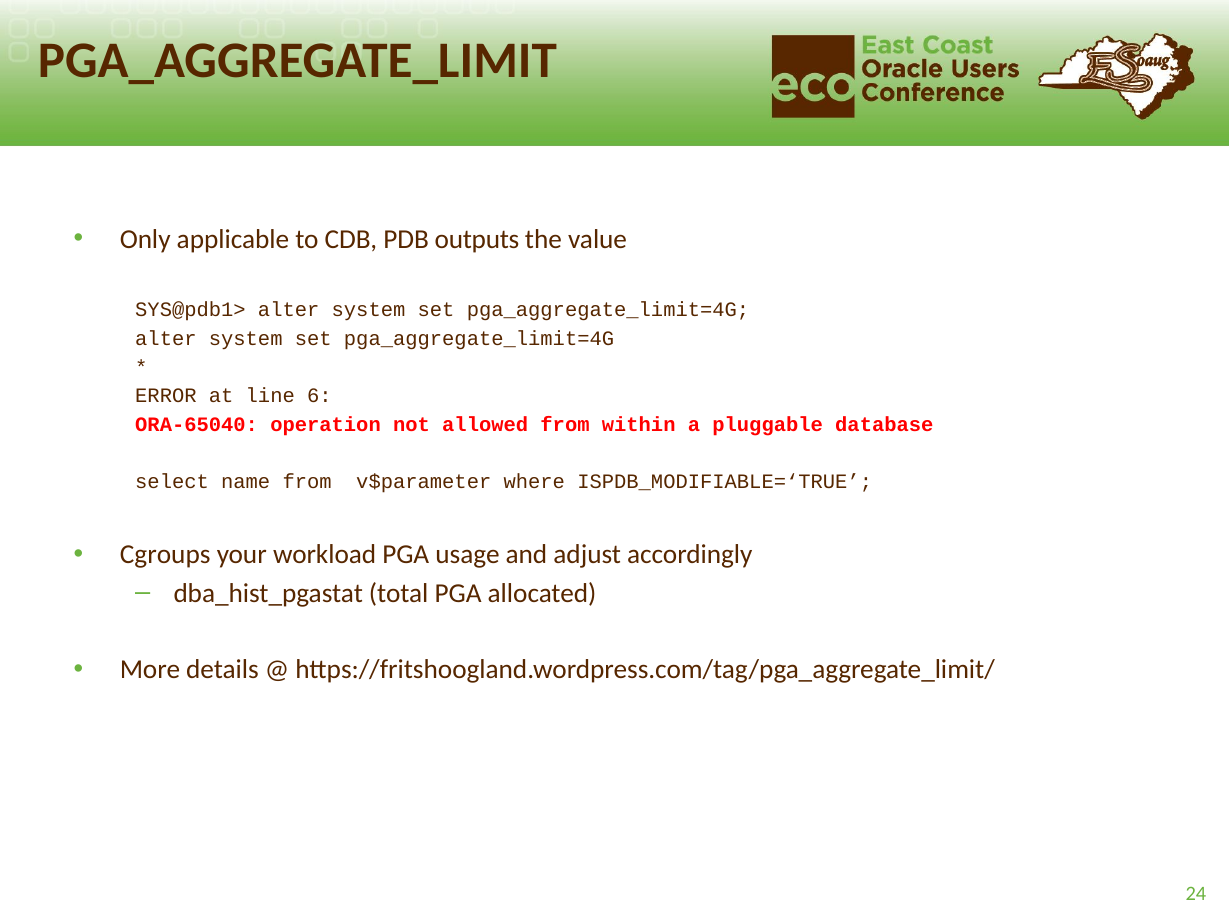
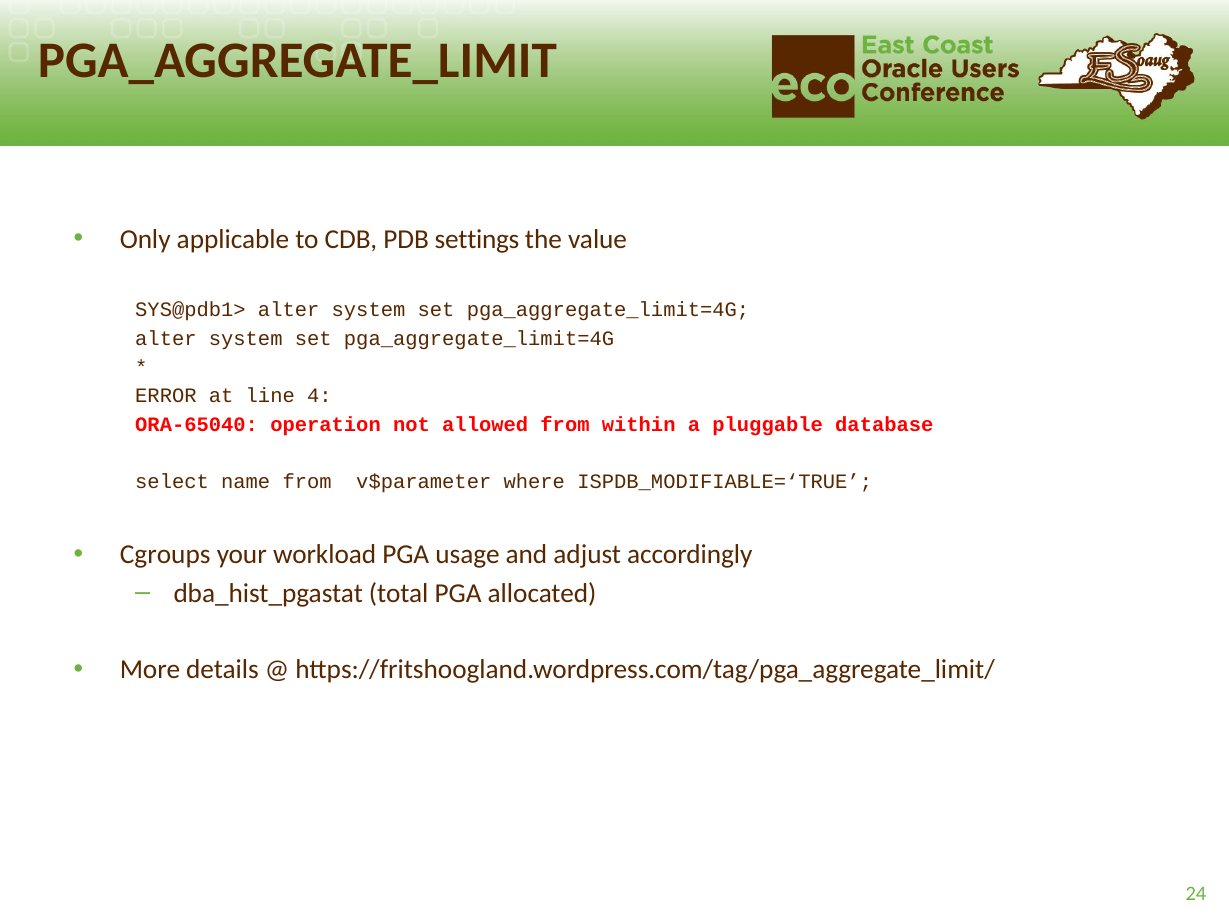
outputs: outputs -> settings (477, 239)
6: 6 -> 4 (319, 396)
